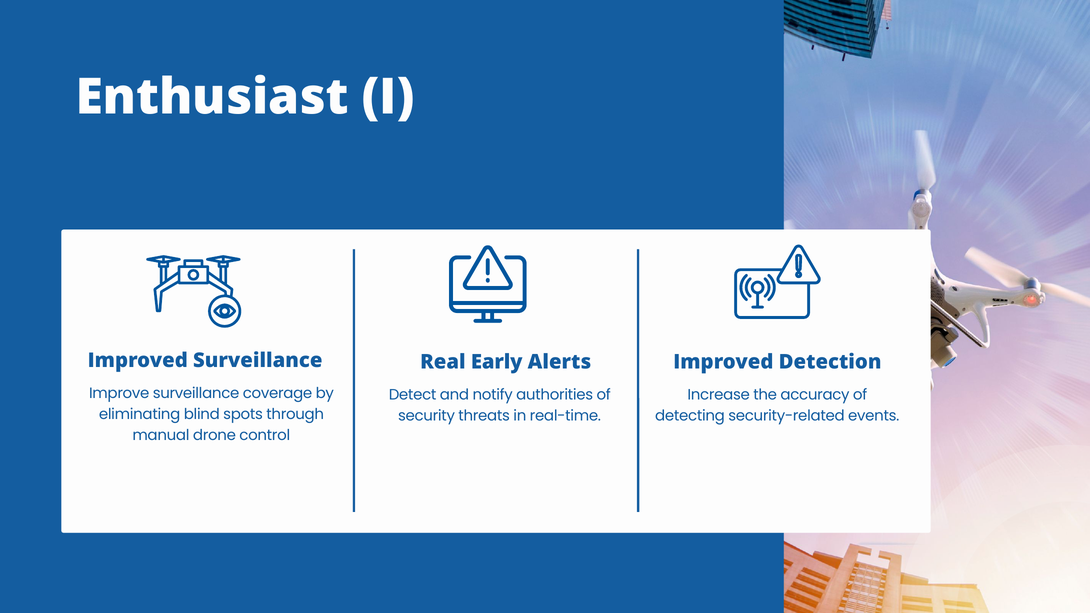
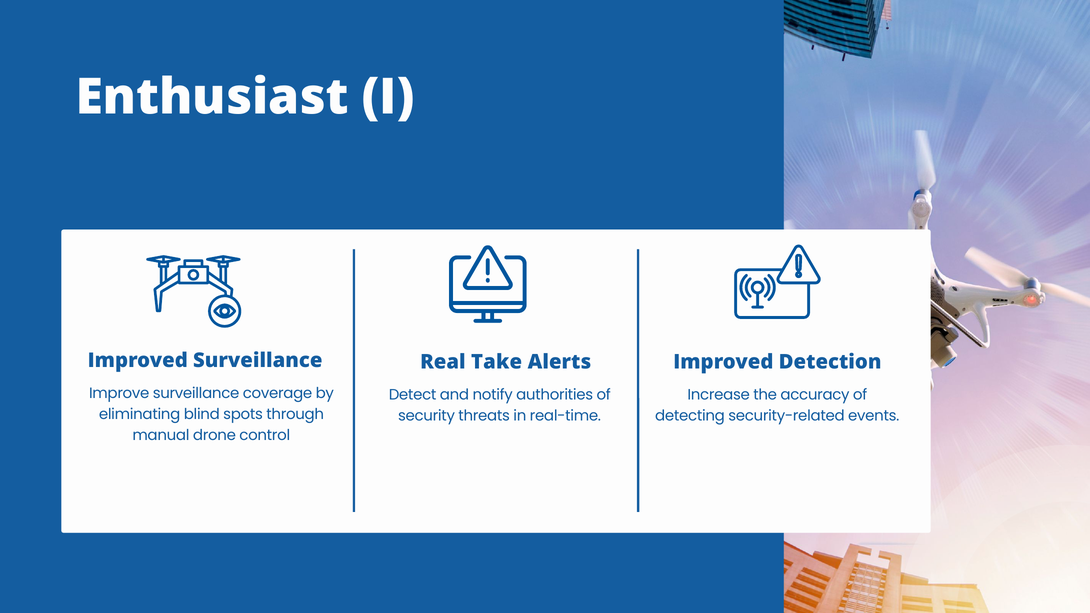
Early: Early -> Take (497, 362)
